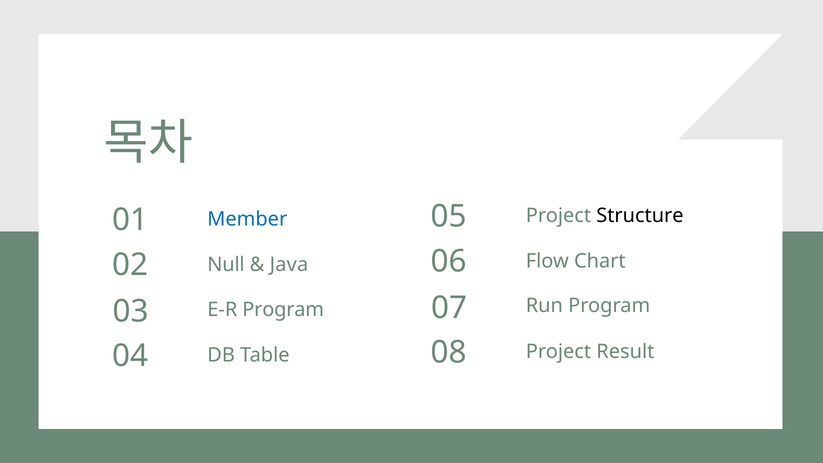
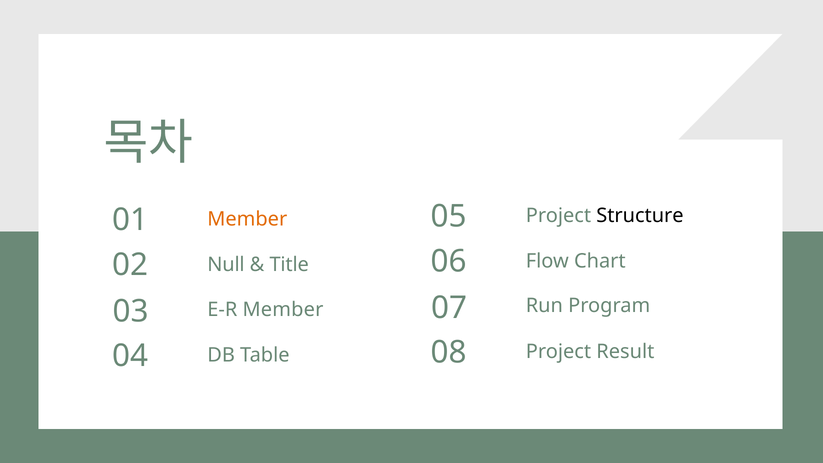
Member colour: blue -> orange (247, 219)
Java: Java -> Title (289, 264)
E-R Program: Program -> Member (283, 310)
